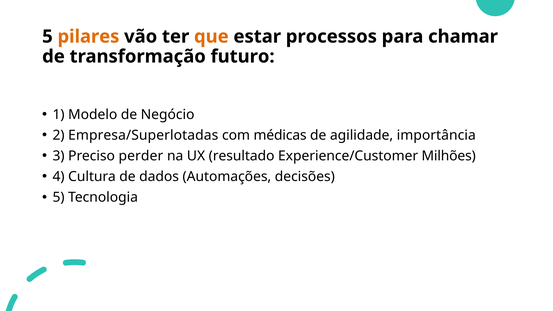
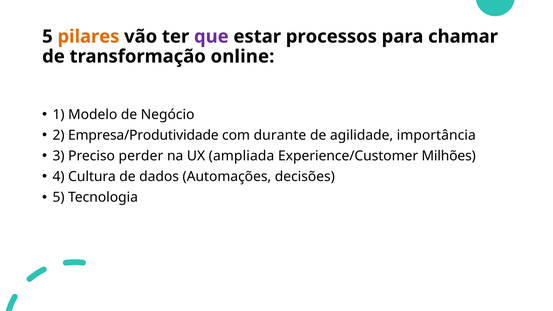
que colour: orange -> purple (211, 37)
futuro: futuro -> online (242, 56)
Empresa/Superlotadas: Empresa/Superlotadas -> Empresa/Produtividade (143, 135)
médicas: médicas -> durante (280, 135)
resultado: resultado -> ampliada (242, 156)
